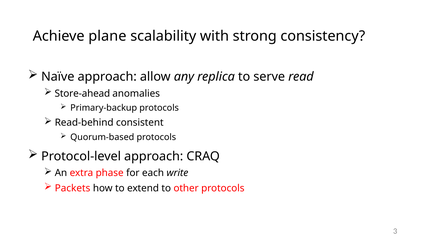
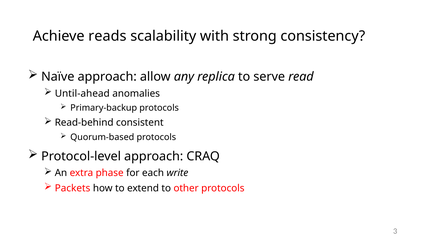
plane: plane -> reads (107, 36)
Store-ahead: Store-ahead -> Until-ahead (82, 93)
